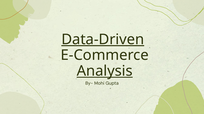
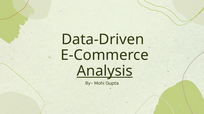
Data-Driven underline: present -> none (103, 40)
